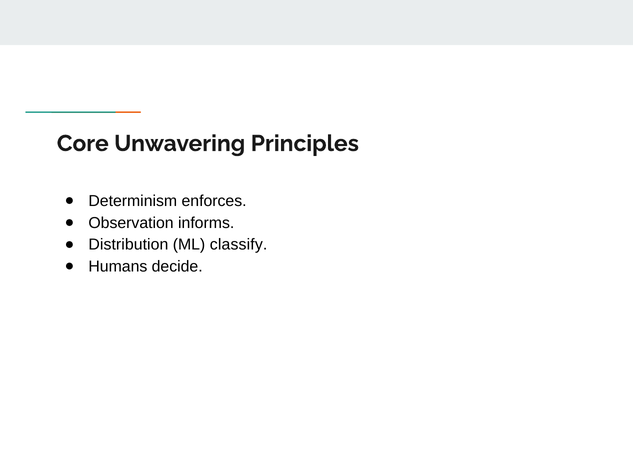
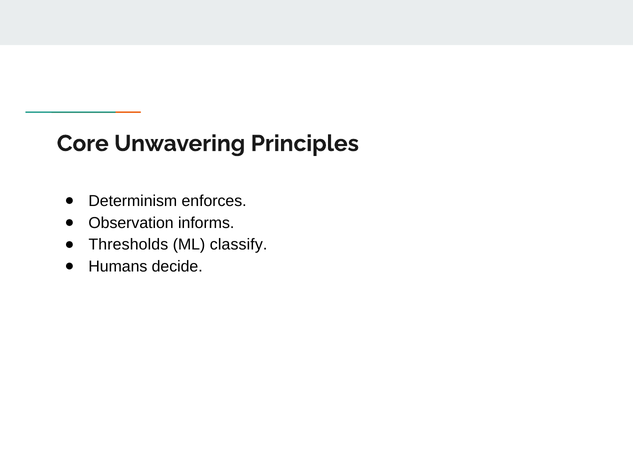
Distribution: Distribution -> Thresholds (128, 245)
